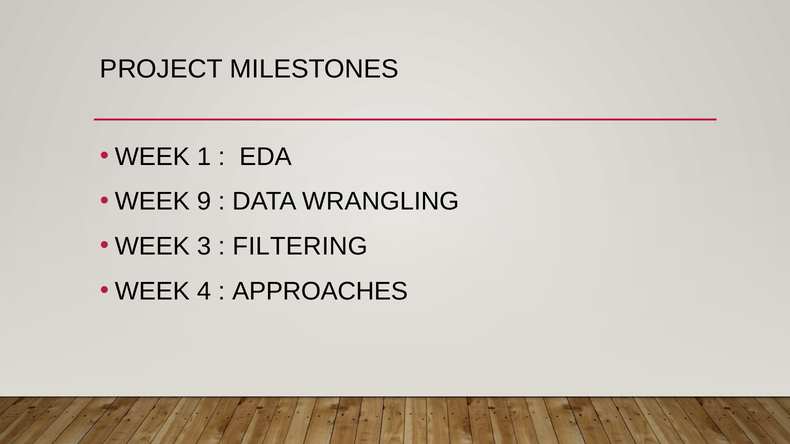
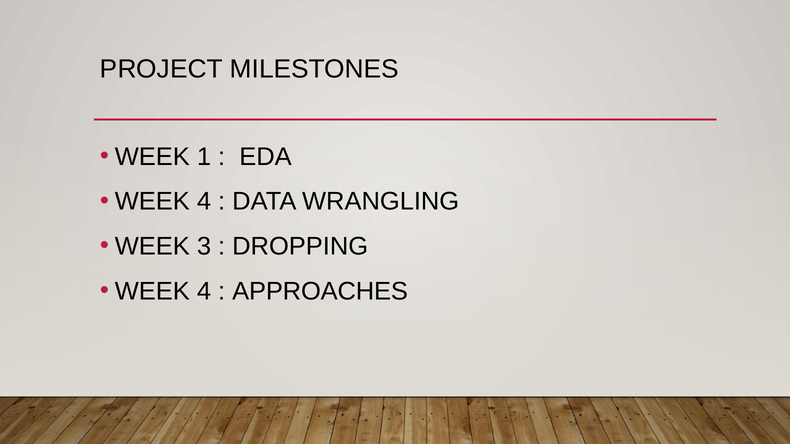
9: 9 -> 4 (204, 202)
FILTERING: FILTERING -> DROPPING (300, 247)
